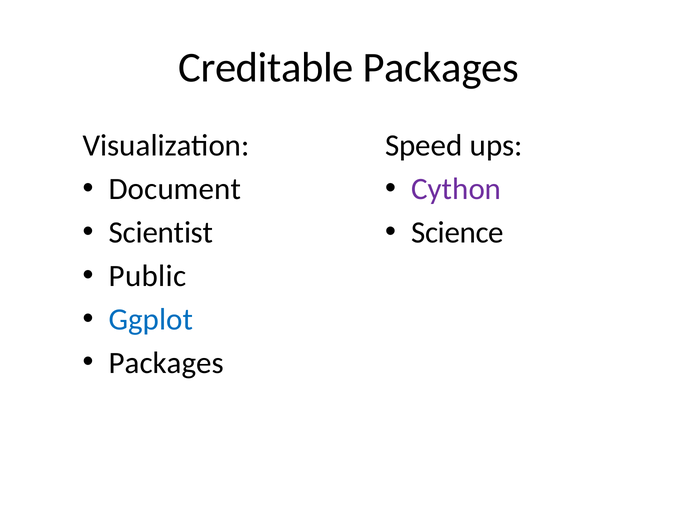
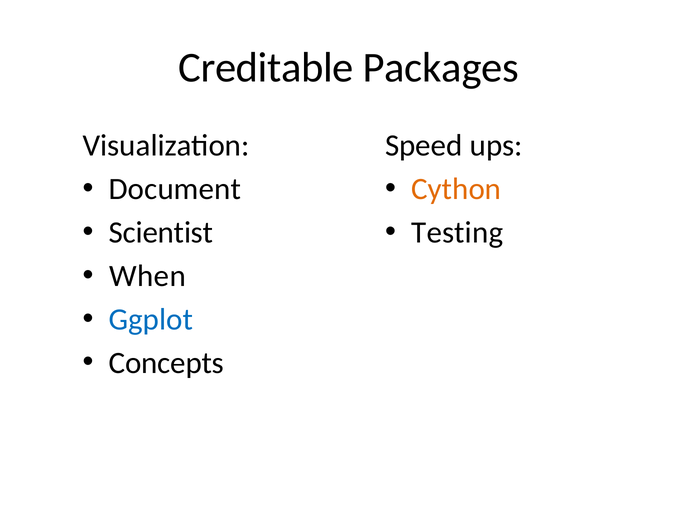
Cython colour: purple -> orange (456, 189)
Science: Science -> Testing (457, 233)
Public: Public -> When (148, 276)
Packages: Packages -> Concepts (166, 363)
